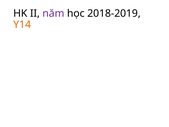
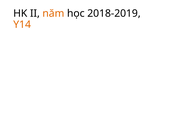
năm colour: purple -> orange (53, 13)
